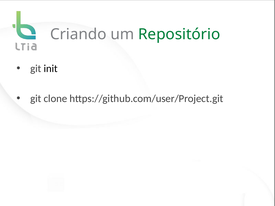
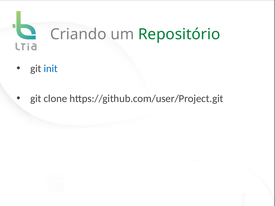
init colour: black -> blue (51, 69)
